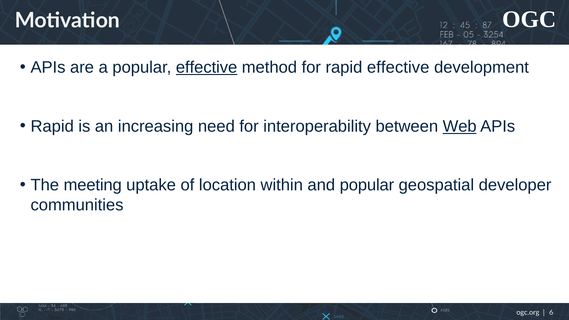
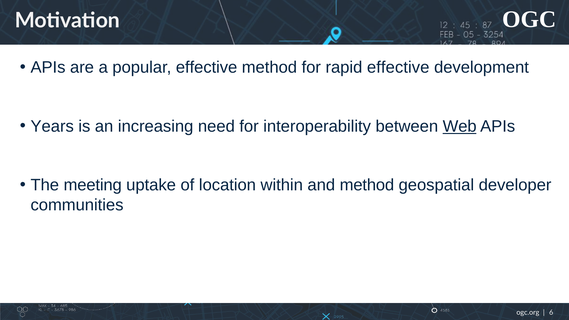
effective underline: present -> none (207, 68)
Rapid: Rapid -> Years (52, 126)
and popular: popular -> method (367, 185)
